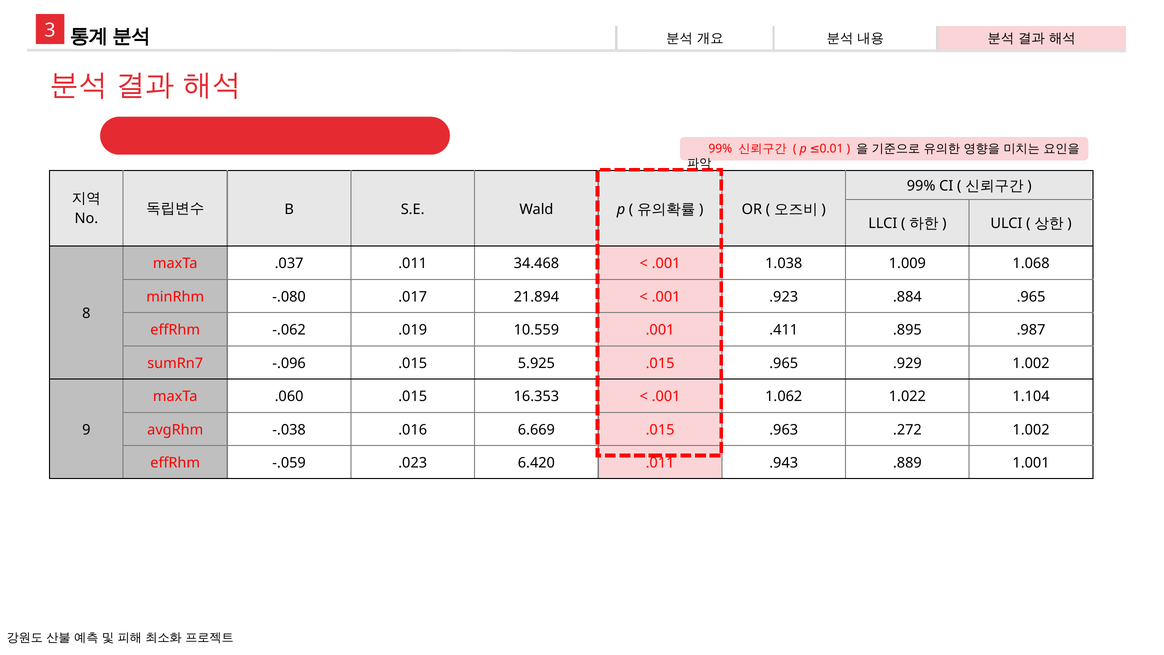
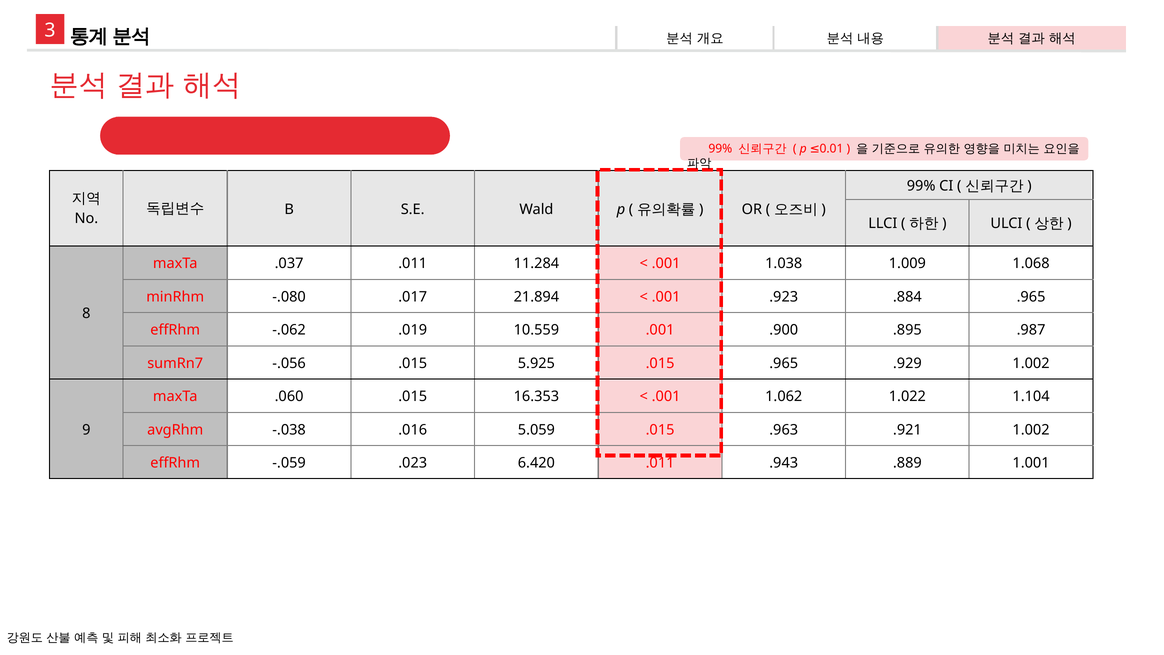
34.468: 34.468 -> 11.284 (536, 264)
.411: .411 -> .900 (784, 330)
-.096: -.096 -> -.056 (289, 363)
6.669: 6.669 -> 5.059 (536, 430)
.272: .272 -> .921 (907, 430)
